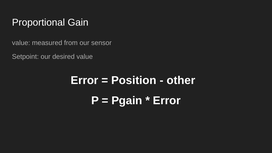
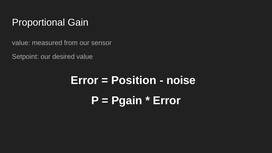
other: other -> noise (181, 80)
